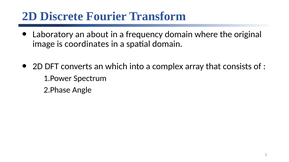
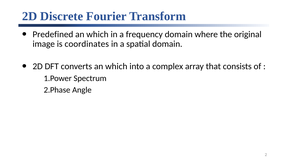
Laboratory: Laboratory -> Predefined (53, 34)
about: about -> which (97, 34)
